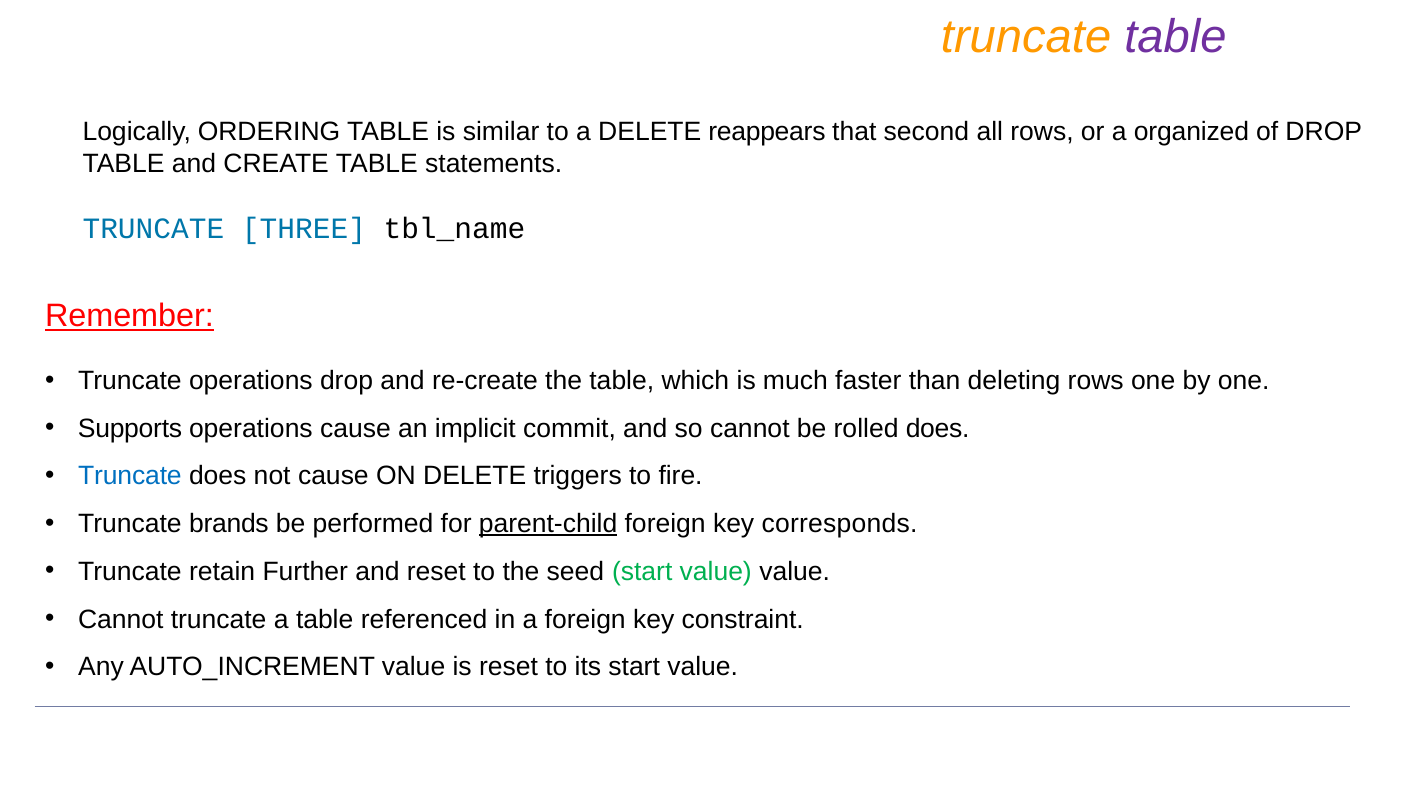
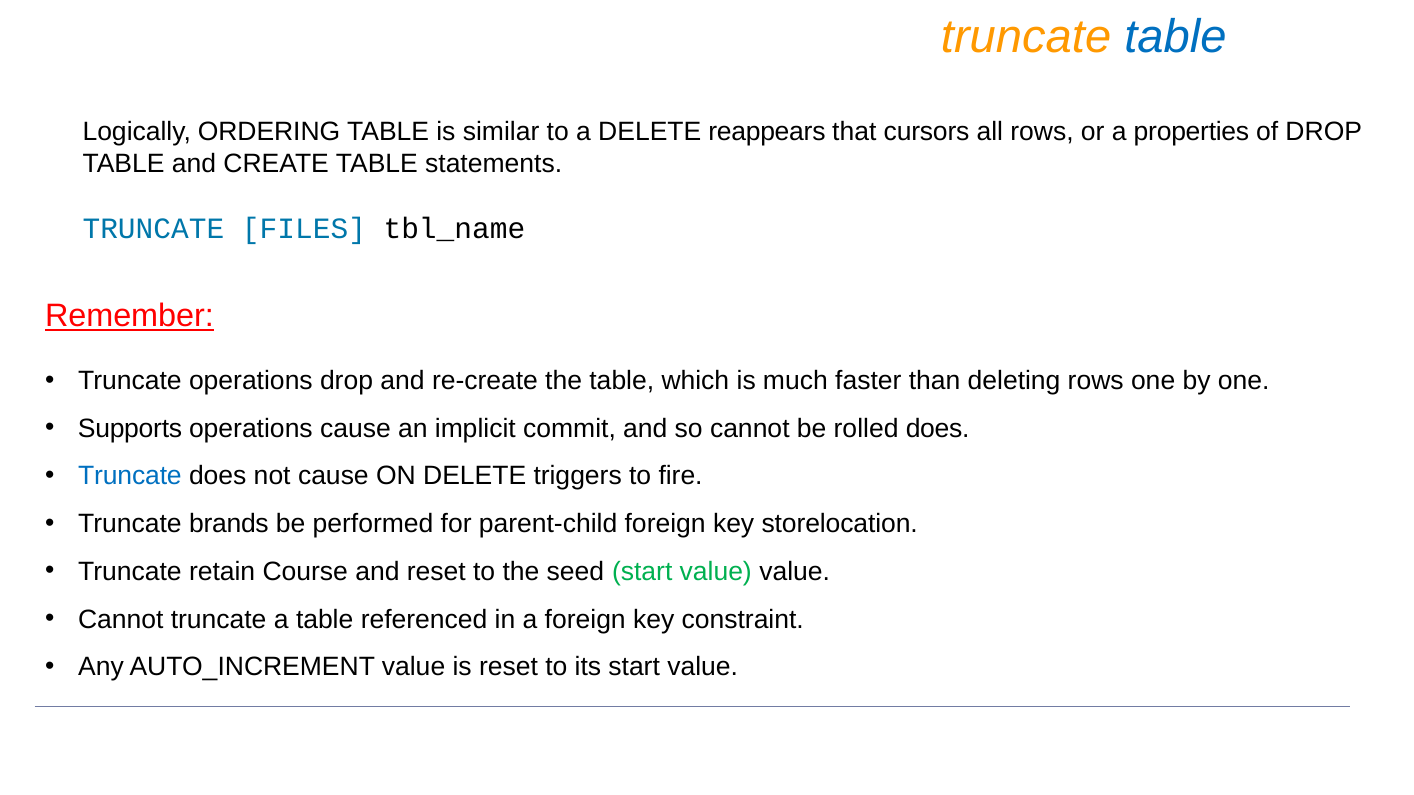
table colour: purple -> blue (1175, 37)
second: second -> cursors (927, 132)
organized: organized -> properties (1191, 132)
THREE: THREE -> FILES (304, 229)
parent-child underline: present -> none (548, 524)
corresponds: corresponds -> storelocation (840, 524)
Further: Further -> Course (305, 572)
